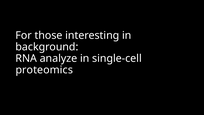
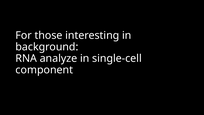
proteomics: proteomics -> component (44, 70)
